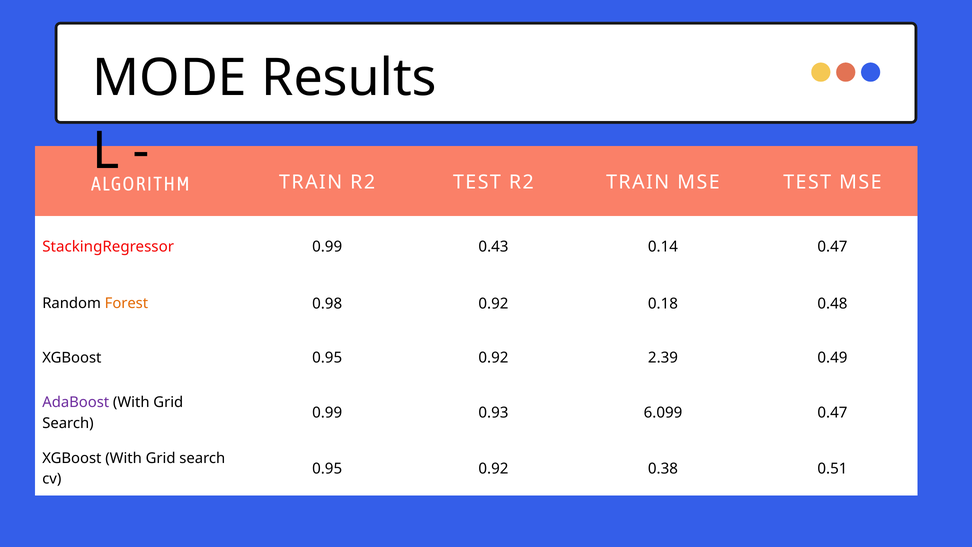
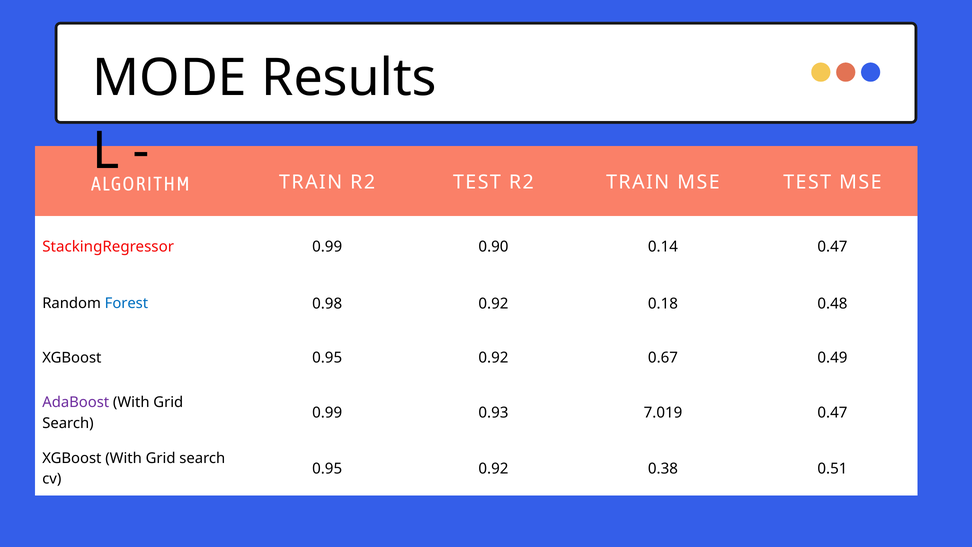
0.43: 0.43 -> 0.90 (493, 247)
Forest colour: orange -> blue (126, 303)
2.39: 2.39 -> 0.67 (663, 358)
6.099: 6.099 -> 7.019 (663, 413)
